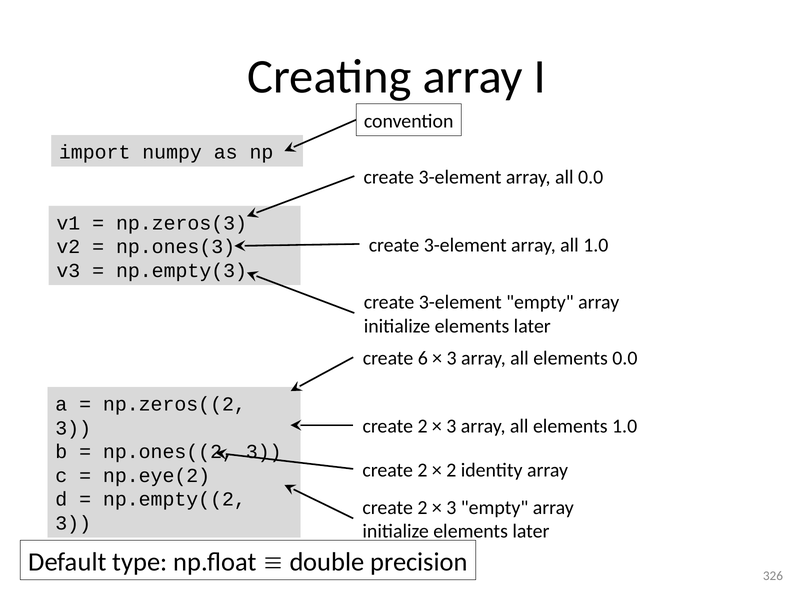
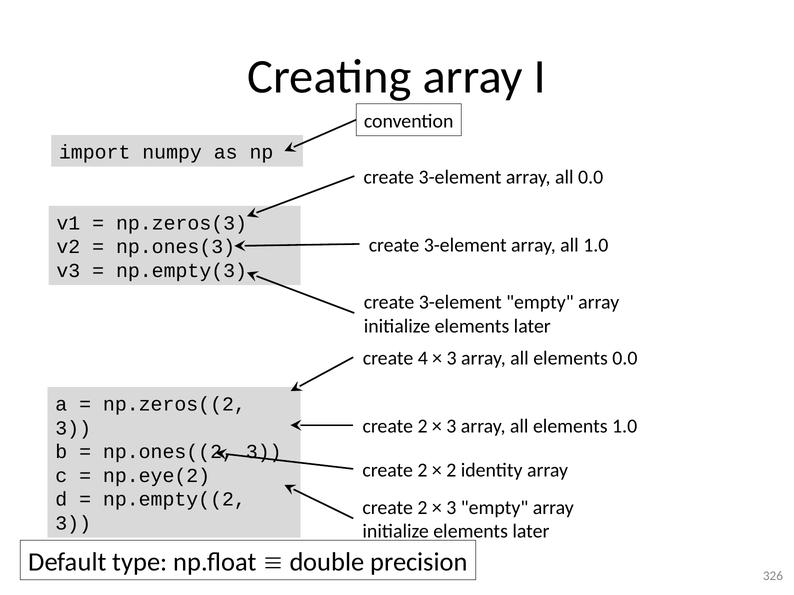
6: 6 -> 4 (423, 359)
